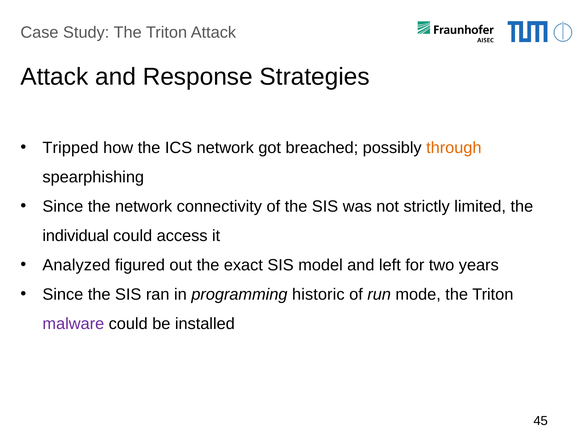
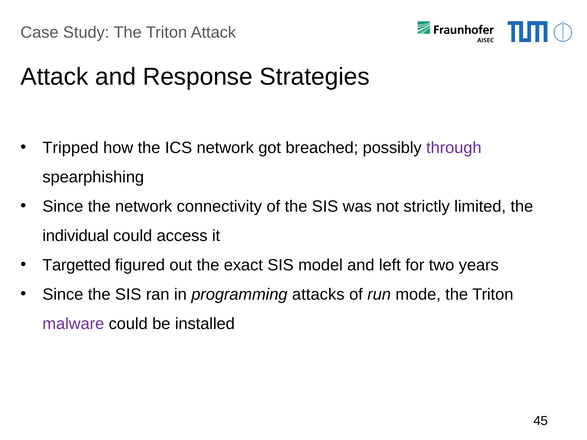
through colour: orange -> purple (454, 148)
Analyzed: Analyzed -> Targetted (77, 265)
historic: historic -> attacks (318, 294)
